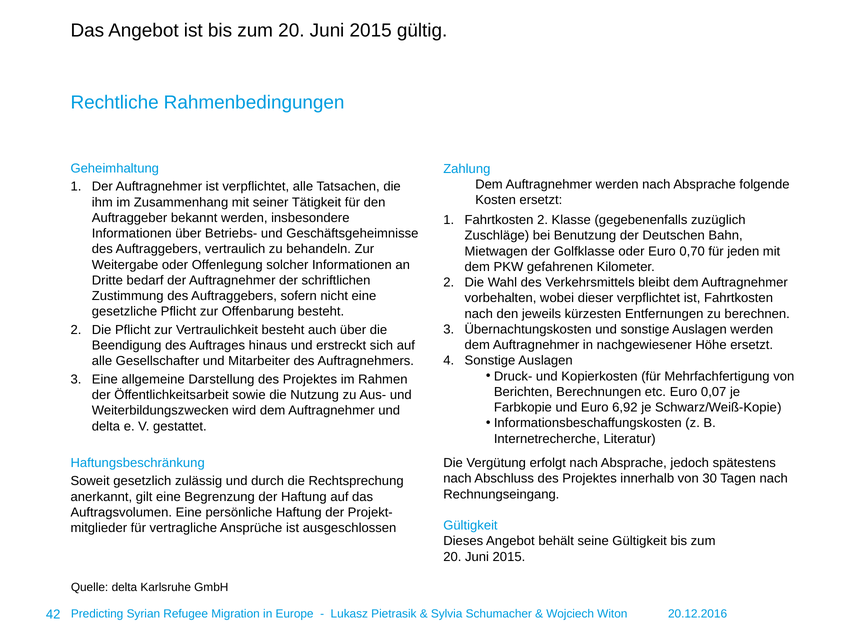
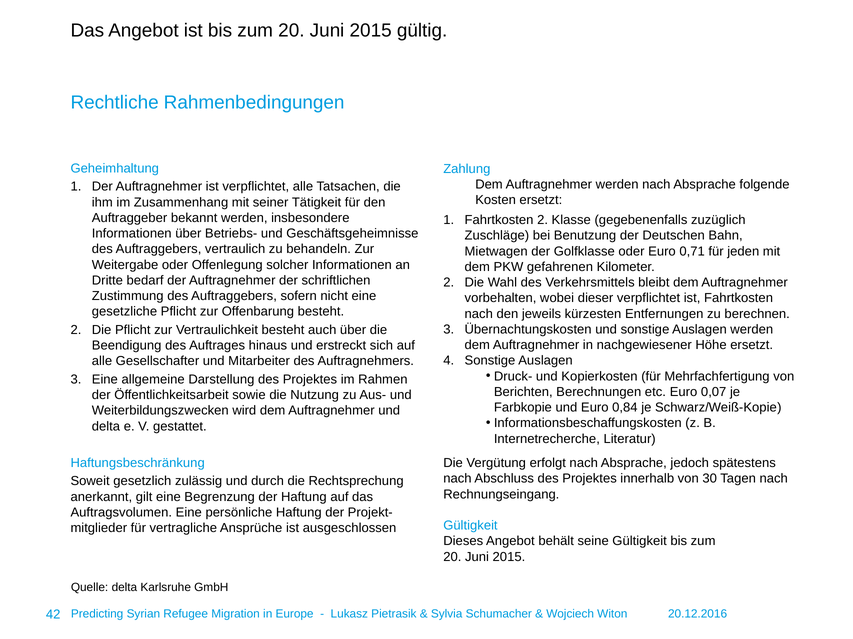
0,70: 0,70 -> 0,71 (692, 252)
6,92: 6,92 -> 0,84 (625, 408)
